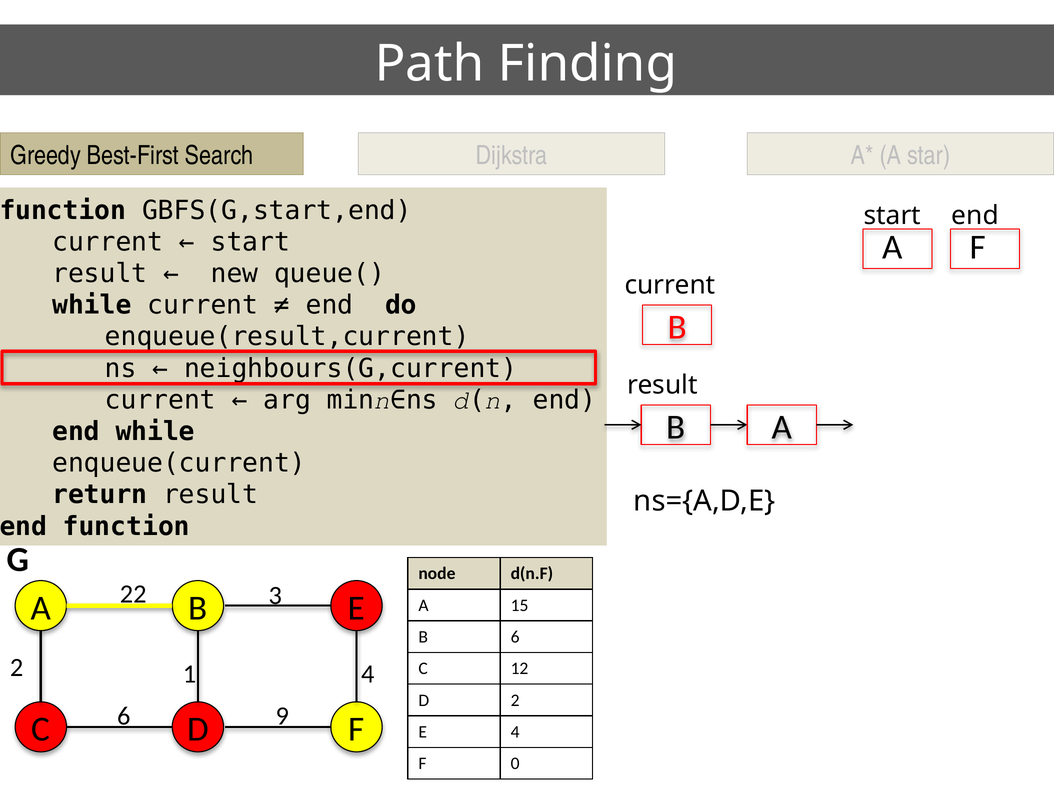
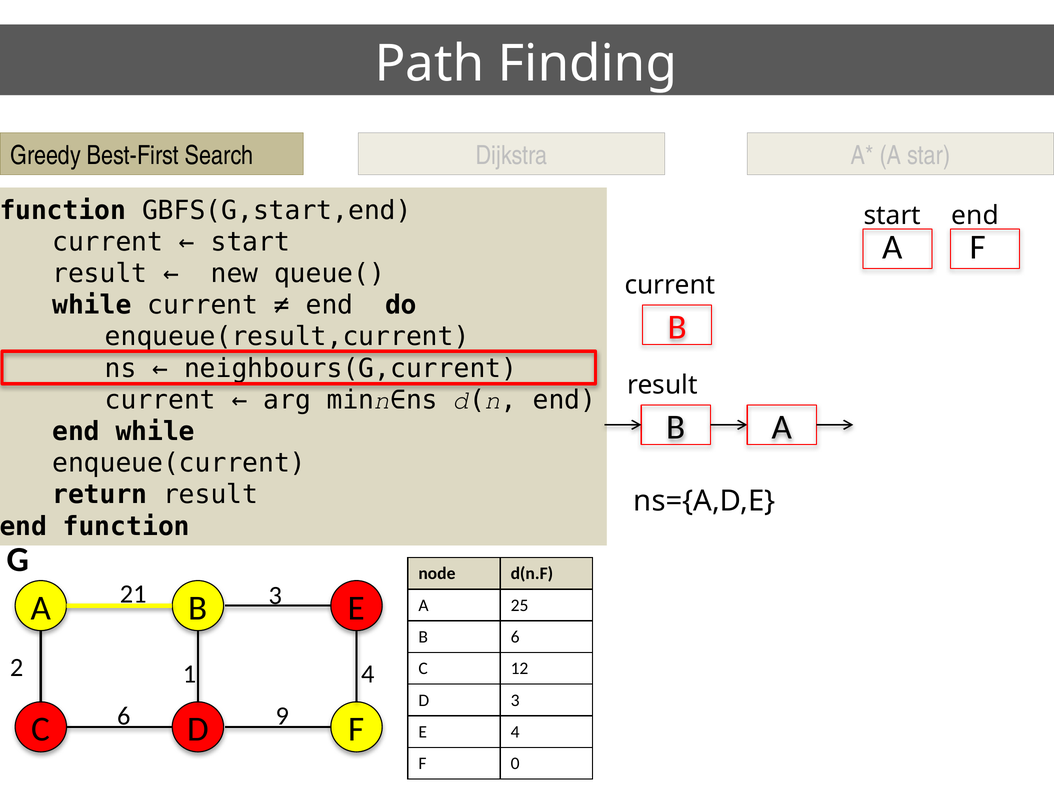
22: 22 -> 21 (133, 594)
15: 15 -> 25 (520, 606)
D 2: 2 -> 3 (515, 701)
